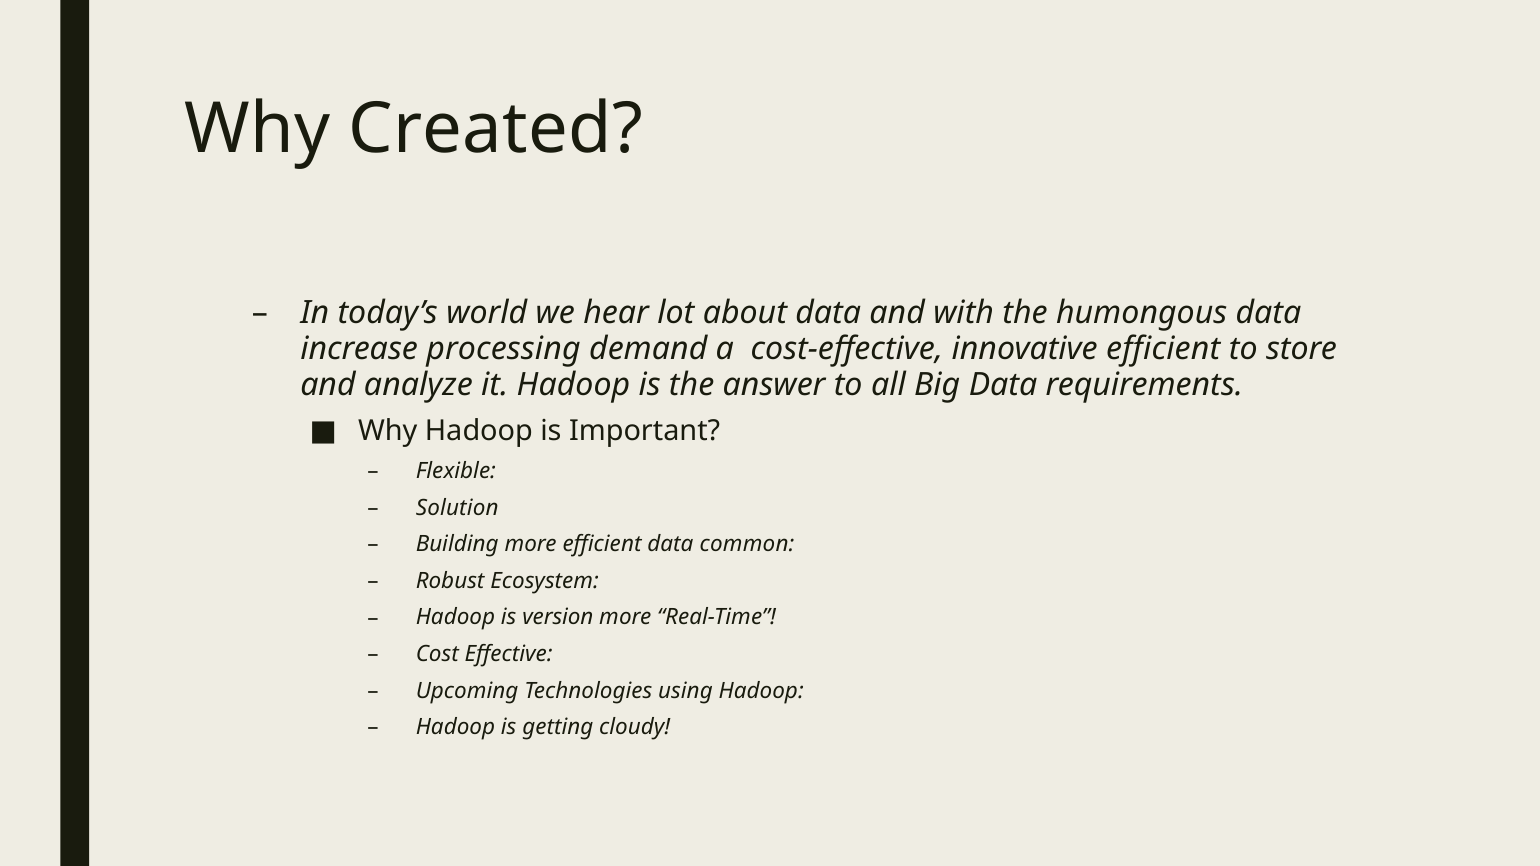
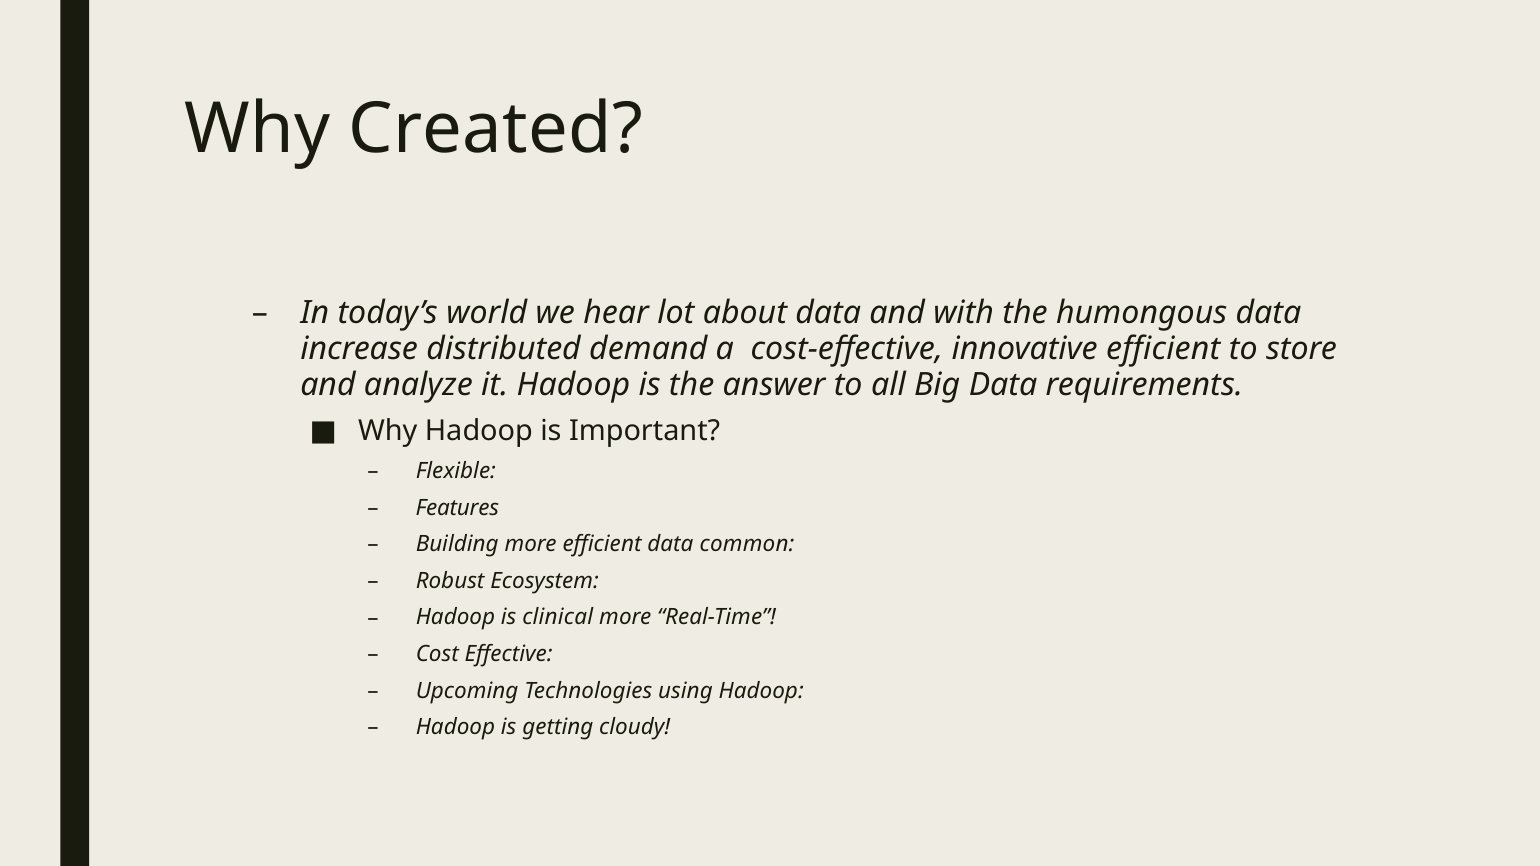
processing: processing -> distributed (504, 349)
Solution: Solution -> Features (457, 508)
version: version -> clinical (558, 618)
